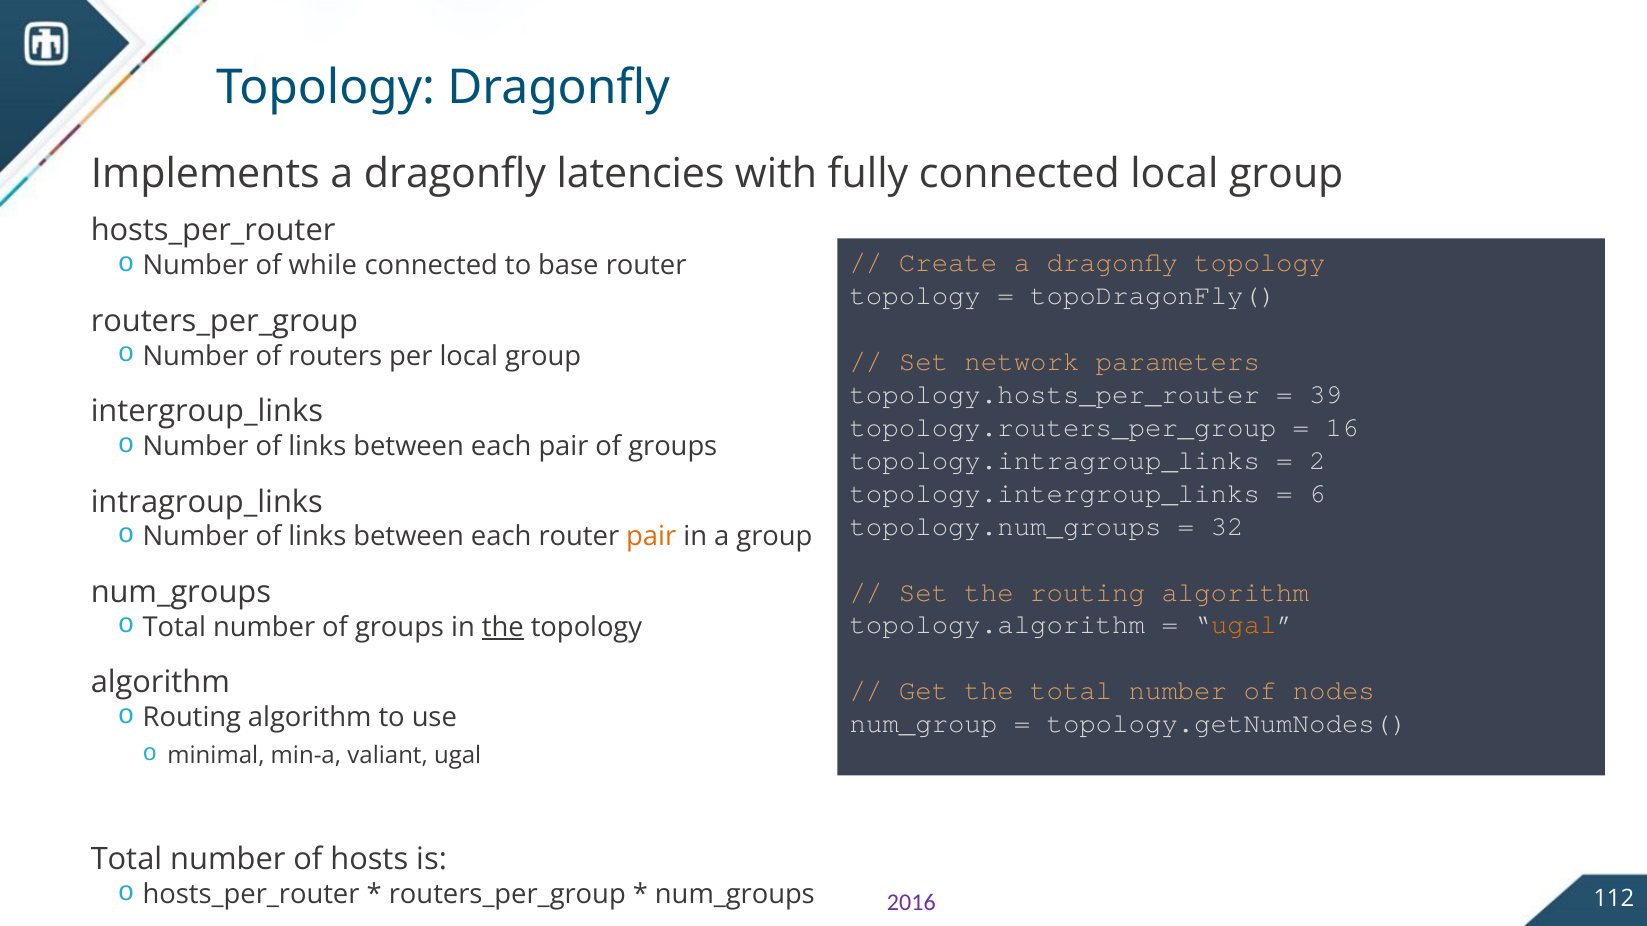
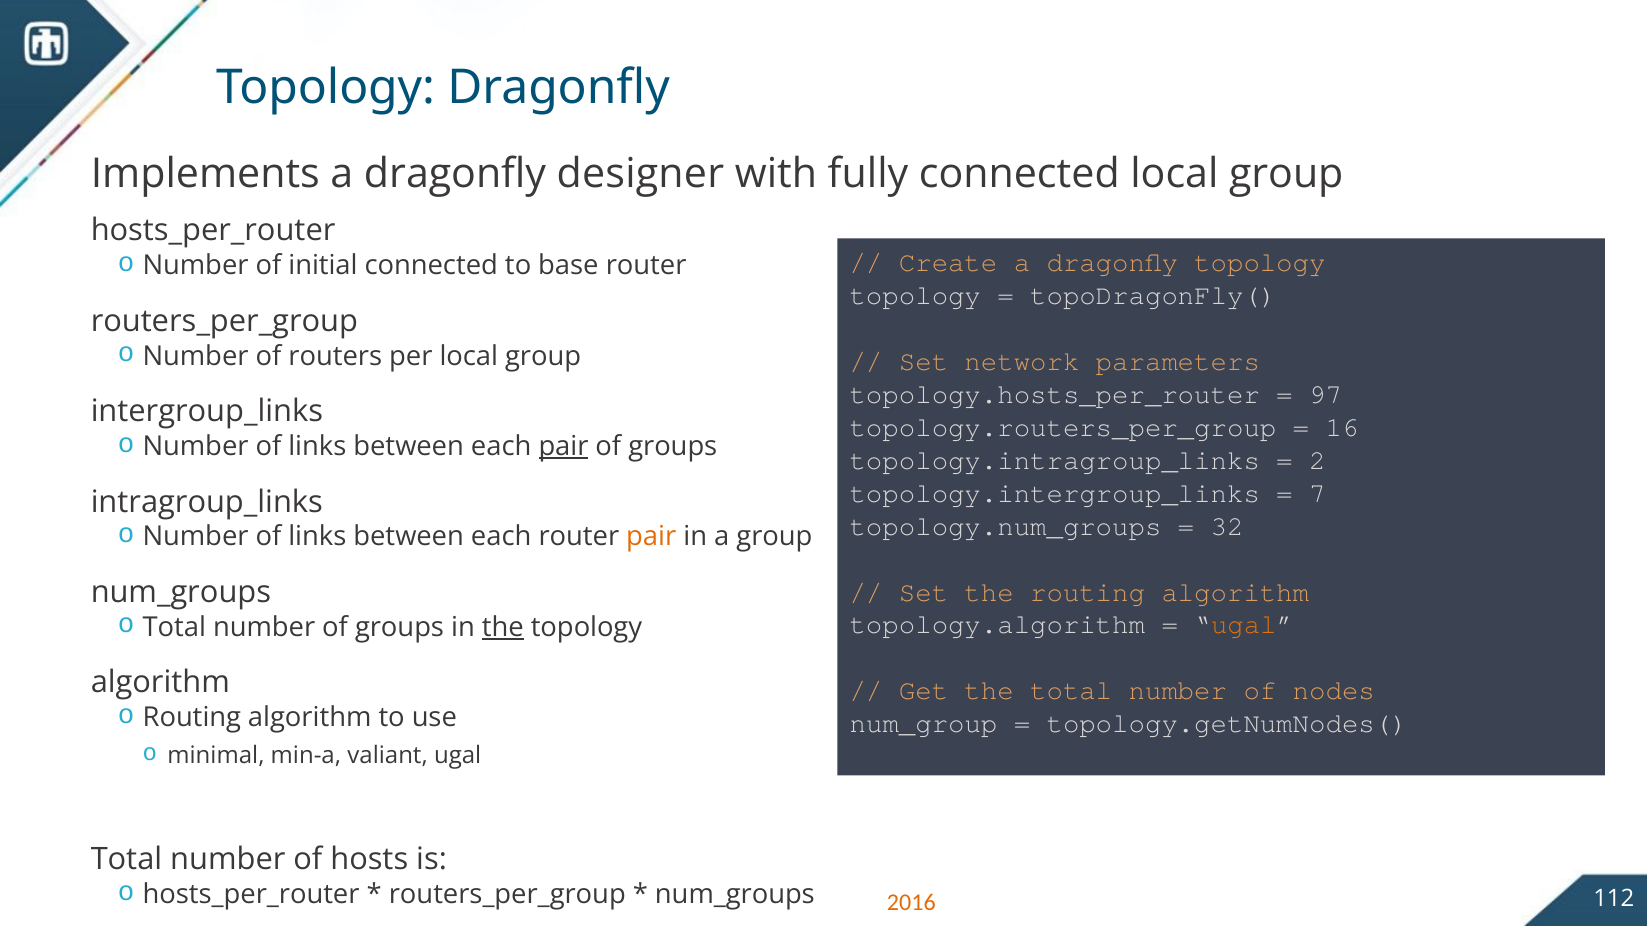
latencies: latencies -> designer (640, 174)
while: while -> initial (323, 266)
39: 39 -> 97 (1326, 395)
pair underline: none -> present (563, 447)
6: 6 -> 7 (1317, 493)
2016 colour: purple -> orange (911, 903)
